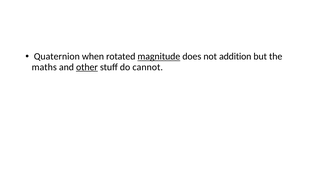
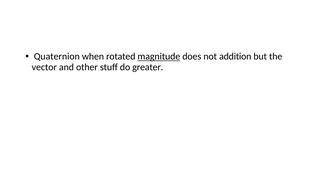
maths: maths -> vector (44, 67)
other underline: present -> none (87, 67)
cannot: cannot -> greater (148, 67)
